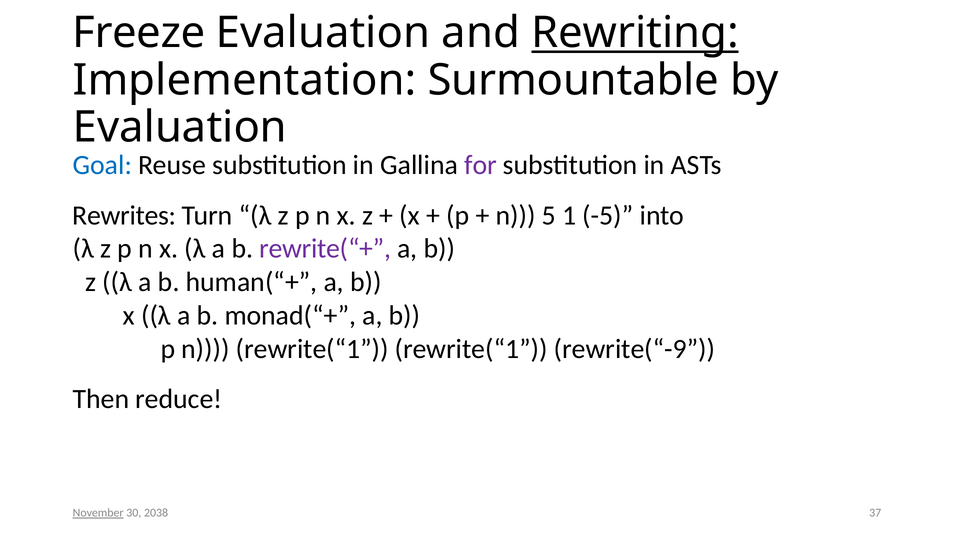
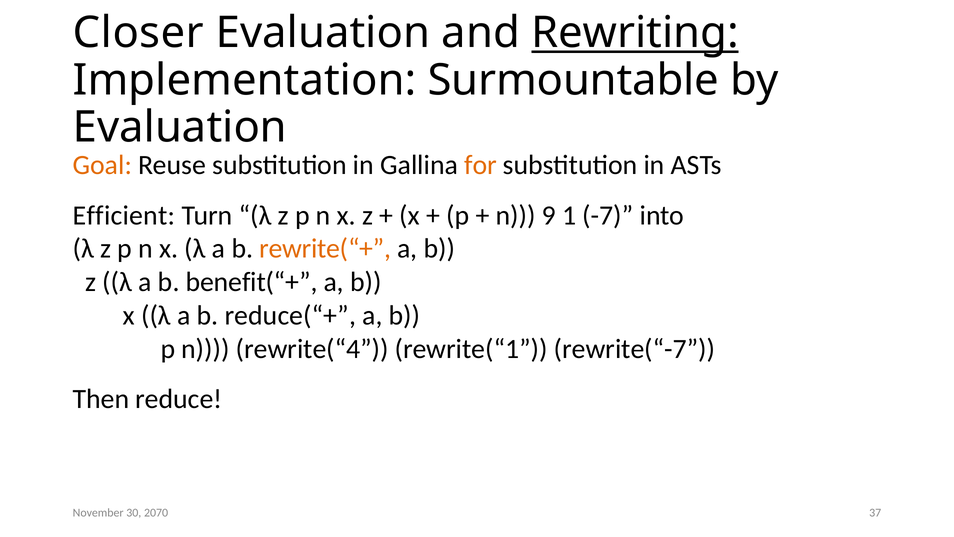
Freeze: Freeze -> Closer (138, 33)
Goal colour: blue -> orange (102, 165)
for colour: purple -> orange (481, 165)
Rewrites: Rewrites -> Efficient (124, 215)
5: 5 -> 9 (549, 215)
-5: -5 -> -7 (608, 215)
rewrite(“+ colour: purple -> orange (325, 249)
human(“+: human(“+ -> benefit(“+ (252, 282)
monad(“+: monad(“+ -> reduce(“+ (290, 315)
n rewrite(“1: rewrite(“1 -> rewrite(“4 (312, 349)
rewrite(“-9: rewrite(“-9 -> rewrite(“-7 (635, 349)
November underline: present -> none (98, 512)
2038: 2038 -> 2070 (156, 512)
